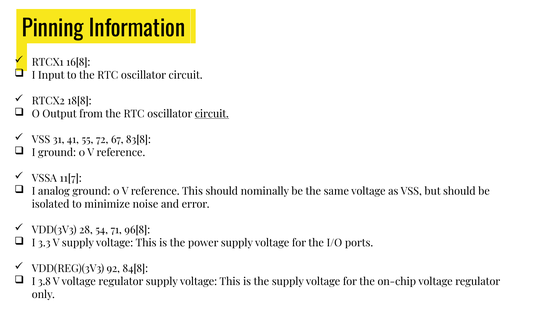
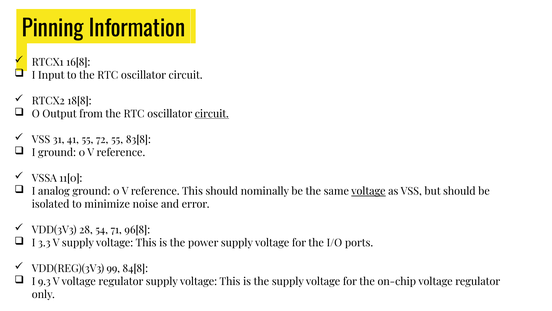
72 67: 67 -> 55 (117, 139)
11[7: 11[7 -> 11[0 (71, 178)
voltage underline: none -> present (368, 191)
92: 92 -> 99 (113, 268)
3.8: 3.8 -> 9.3 (44, 281)
